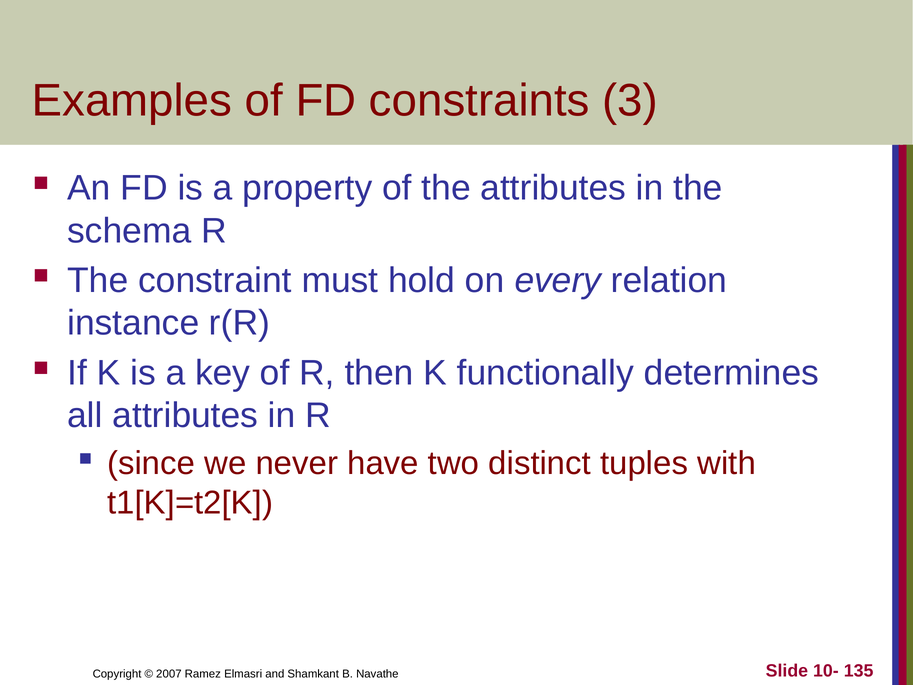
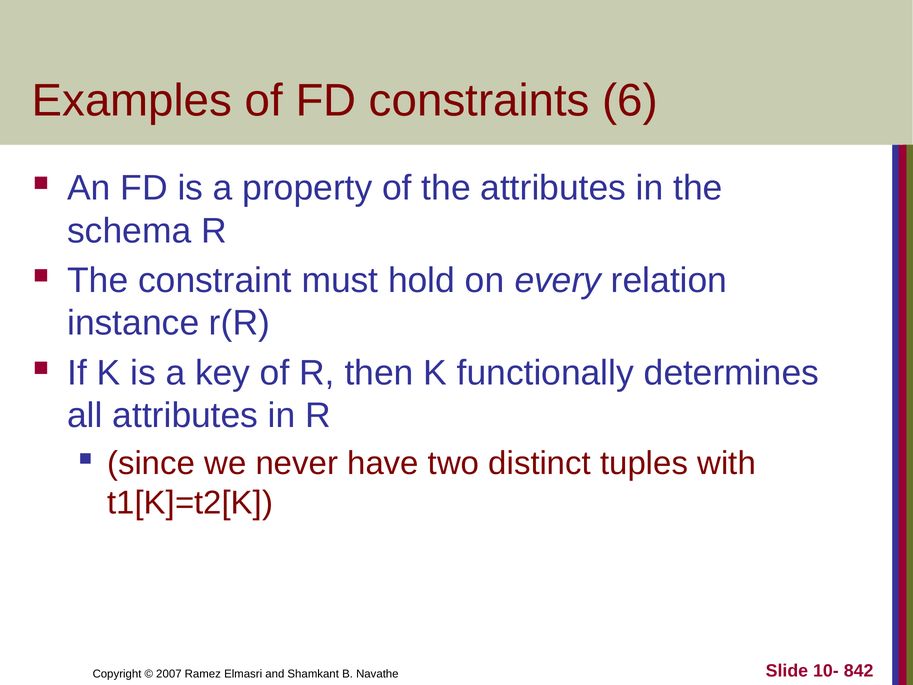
3: 3 -> 6 (630, 101)
135: 135 -> 842 (859, 671)
